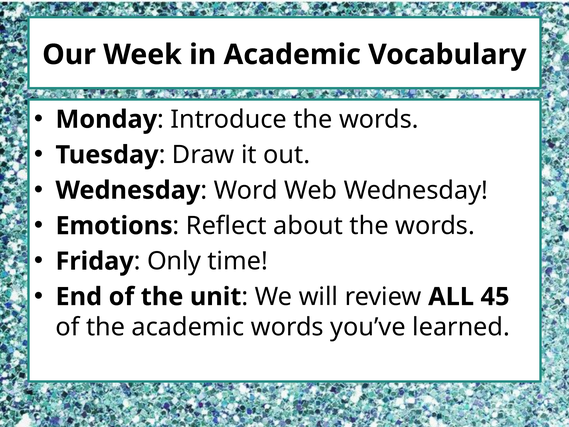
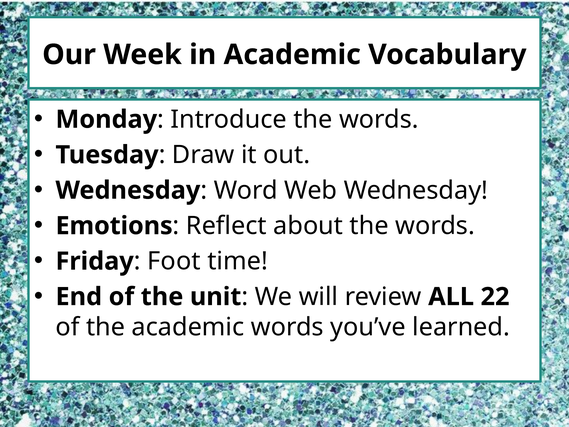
Only: Only -> Foot (174, 261)
45: 45 -> 22 (495, 297)
